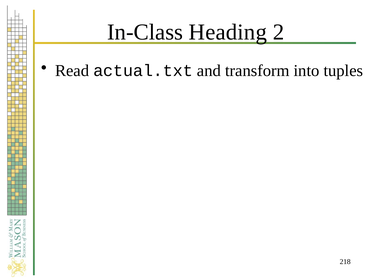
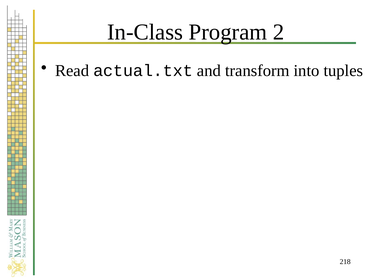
Heading: Heading -> Program (228, 32)
